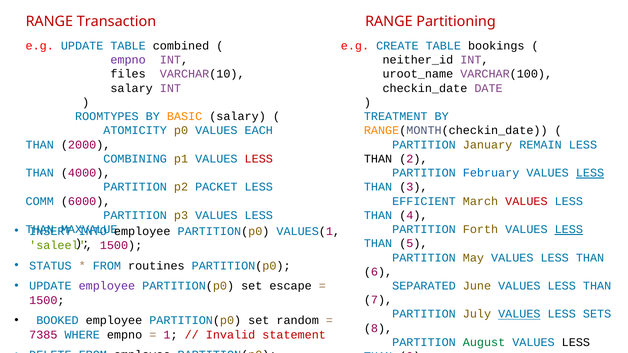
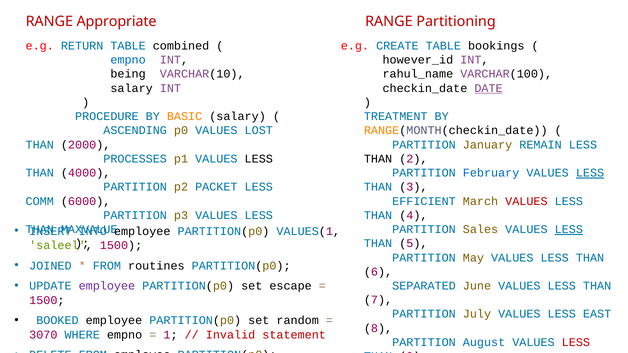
Transaction: Transaction -> Appropriate (117, 22)
e.g UPDATE: UPDATE -> RETURN (82, 46)
empno colour: purple -> blue (128, 60)
neither_id: neither_id -> however_id (418, 60)
files: files -> being (128, 74)
uroot_name: uroot_name -> rahul_name (418, 74)
DATE underline: none -> present (489, 88)
ROOMTYPES: ROOMTYPES -> PROCEDURE (107, 117)
ATOMICITY: ATOMICITY -> ASCENDING (135, 131)
EACH: EACH -> LOST (259, 131)
COMBINING: COMBINING -> PROCESSES (135, 159)
LESS colour: red -> black (259, 159)
Forth: Forth -> Sales (480, 230)
STATUS: STATUS -> JOINED (50, 266)
VALUES underline: present -> none (519, 314)
SETS: SETS -> EAST (597, 314)
7385: 7385 -> 3070 (43, 335)
August colour: green -> blue (484, 343)
LESS colour: black -> red (576, 343)
